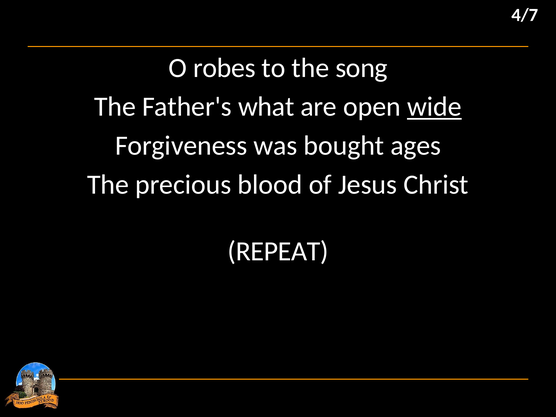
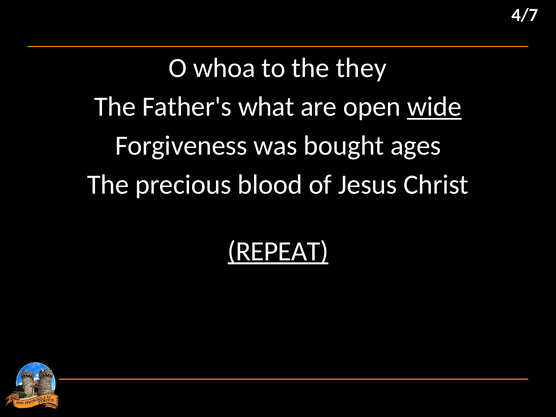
robes: robes -> whoa (224, 68)
song: song -> they (361, 68)
REPEAT underline: none -> present (278, 251)
